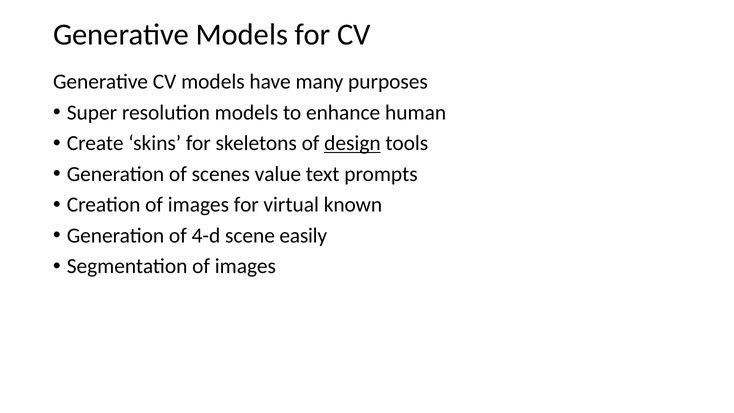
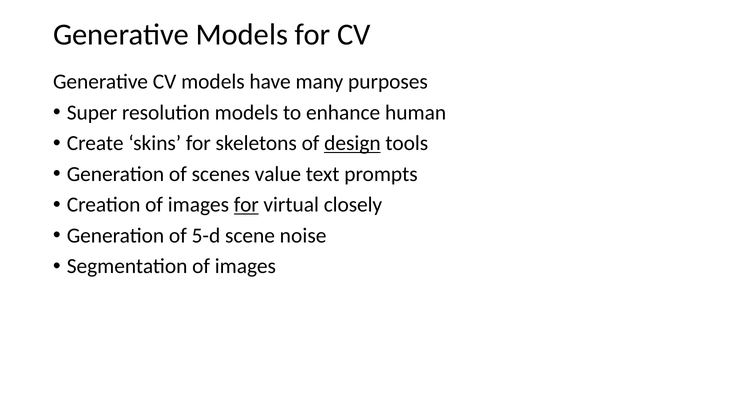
for underline: none -> present (246, 205)
known: known -> closely (353, 205)
4-d: 4-d -> 5-d (206, 235)
easily: easily -> noise (303, 235)
